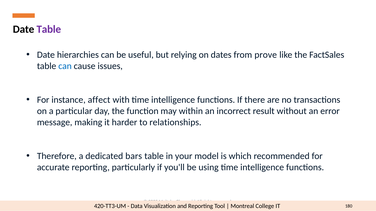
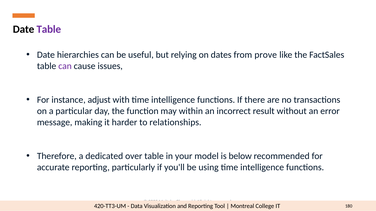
can colour: blue -> purple (65, 66)
affect: affect -> adjust (99, 100)
bars: bars -> over (134, 156)
which: which -> below (240, 156)
